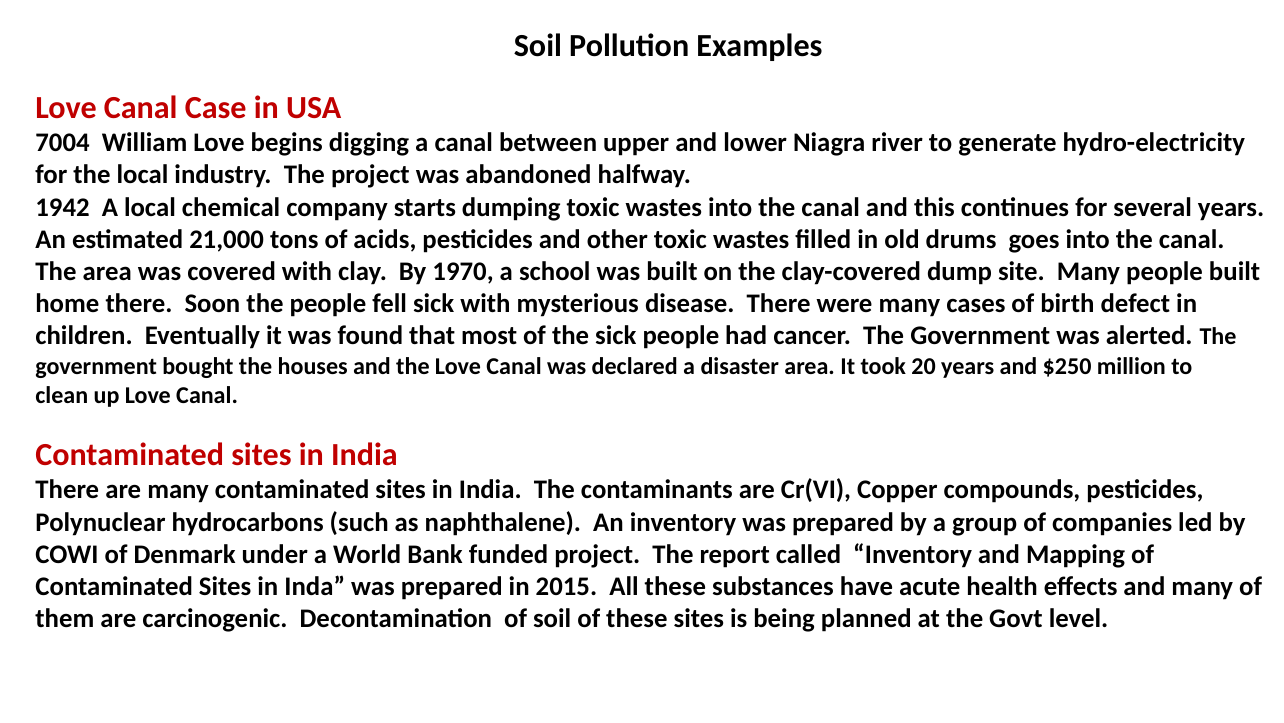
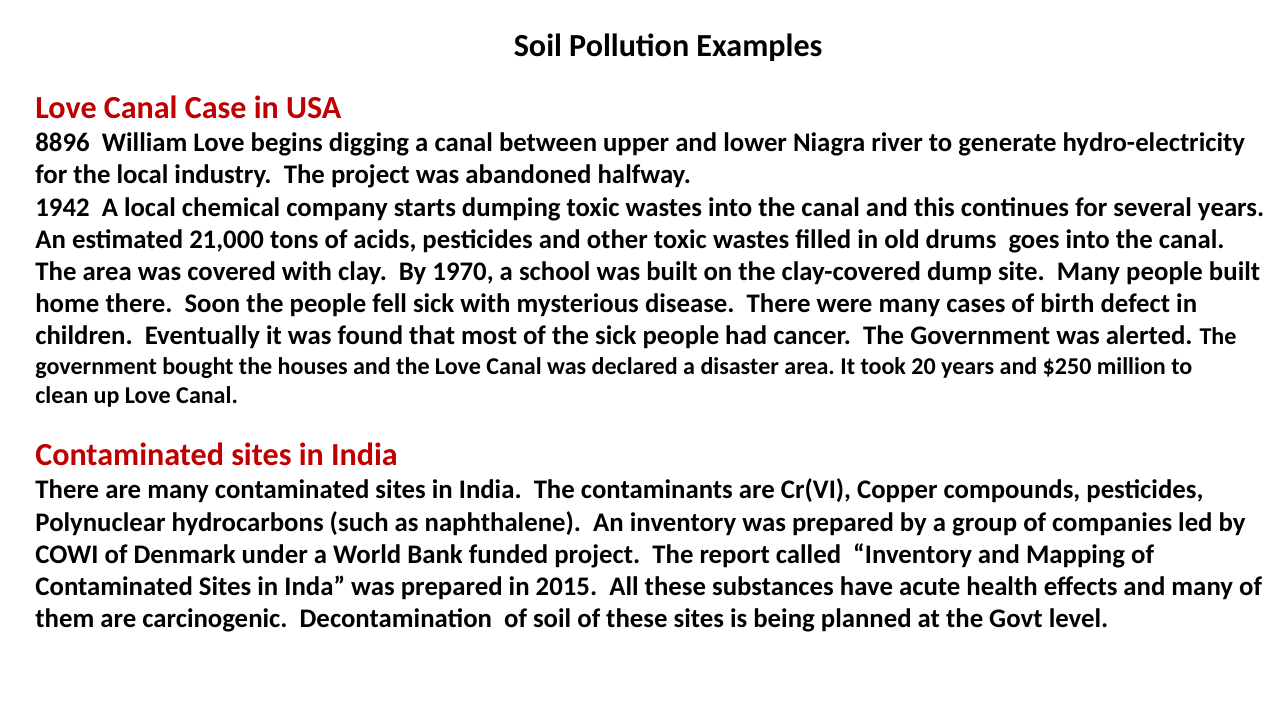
7004: 7004 -> 8896 (63, 143)
